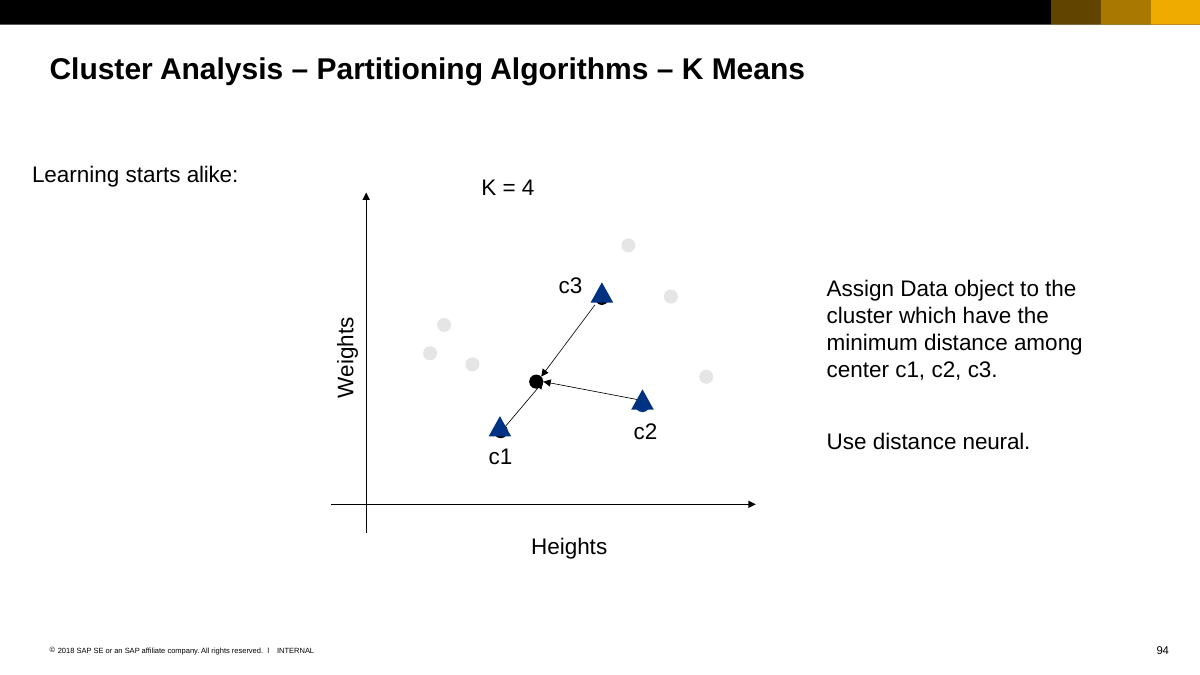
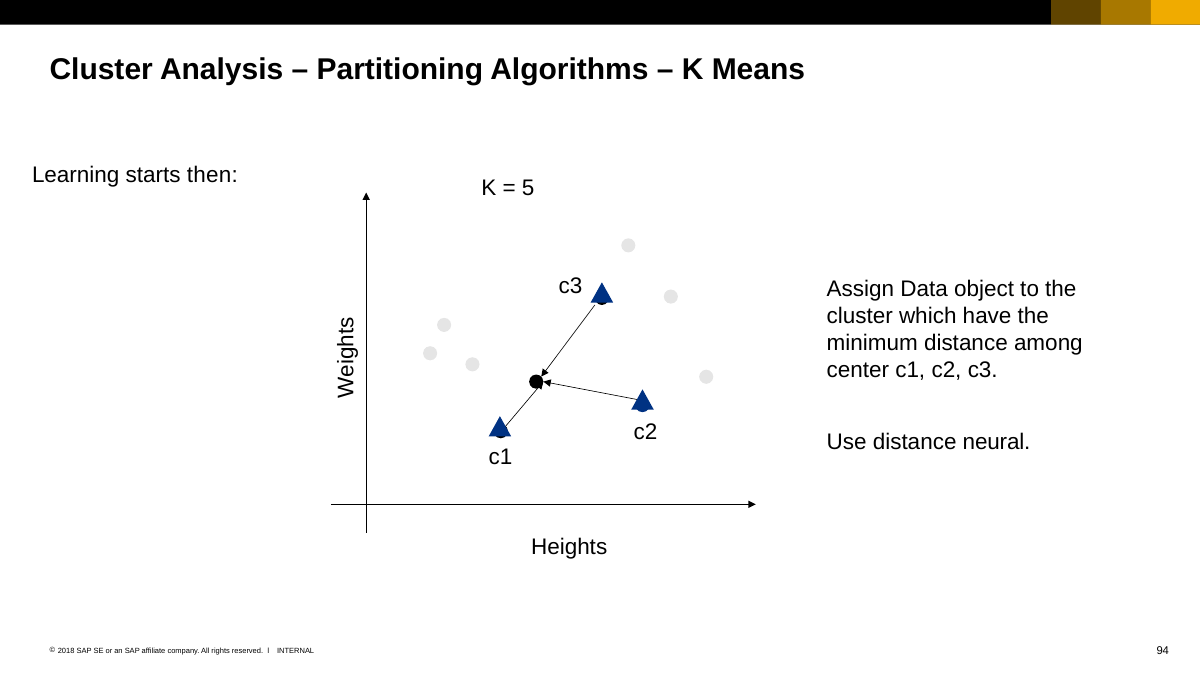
alike: alike -> then (212, 175)
4: 4 -> 5 (528, 188)
